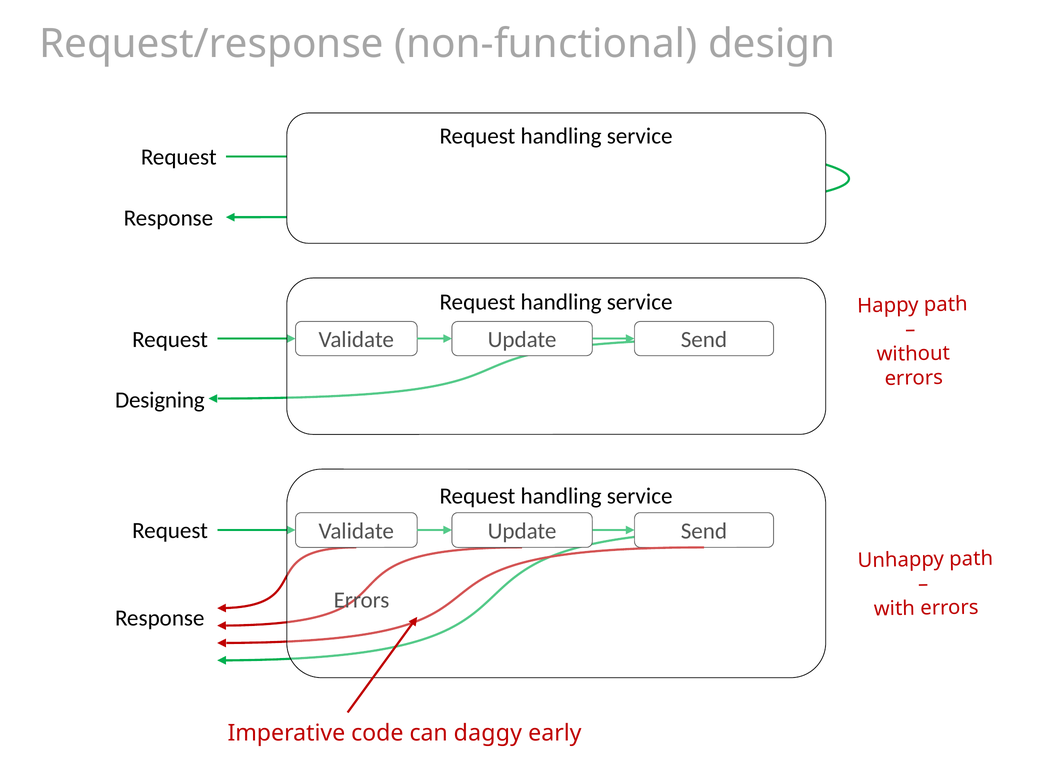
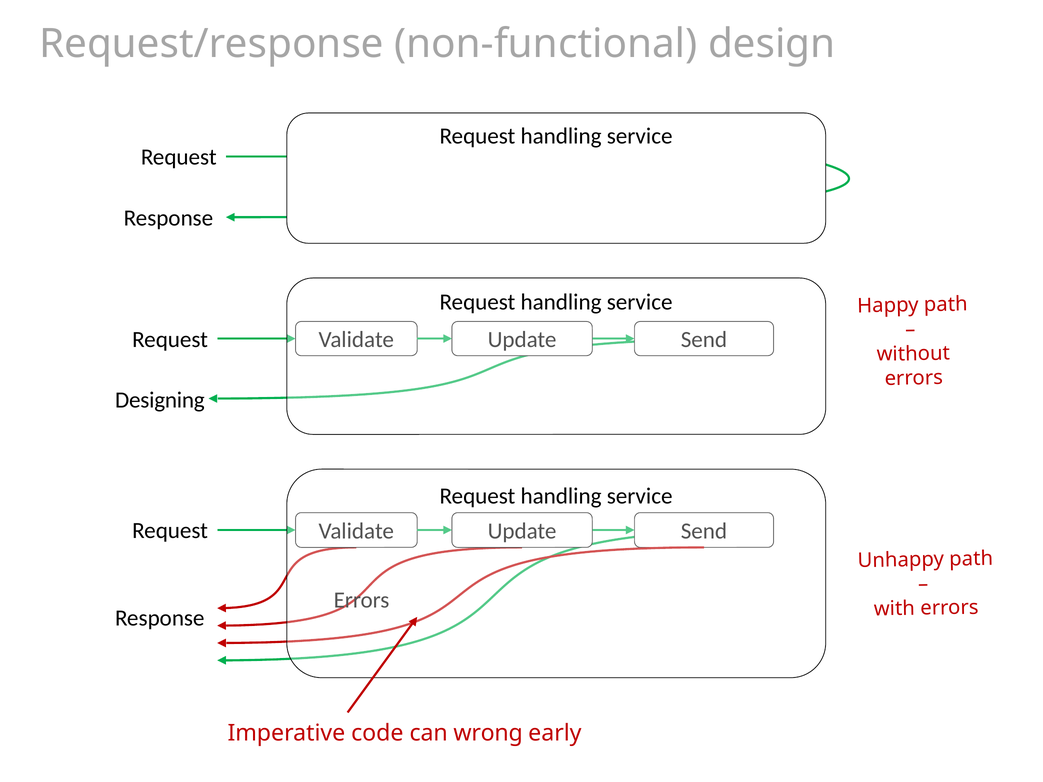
daggy: daggy -> wrong (488, 733)
